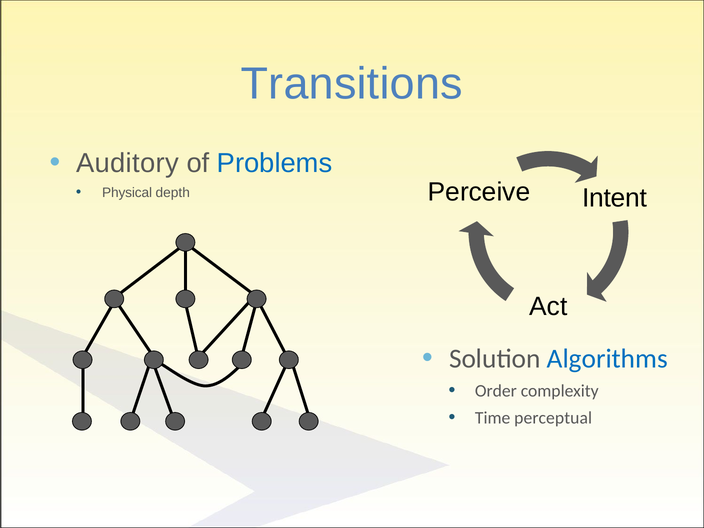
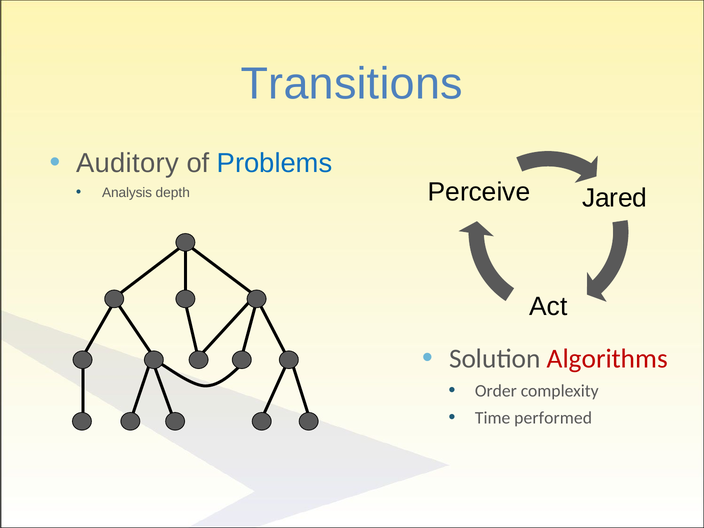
Physical: Physical -> Analysis (127, 193)
Intent: Intent -> Jared (615, 198)
Algorithms colour: blue -> red (607, 359)
perceptual: perceptual -> performed (553, 418)
